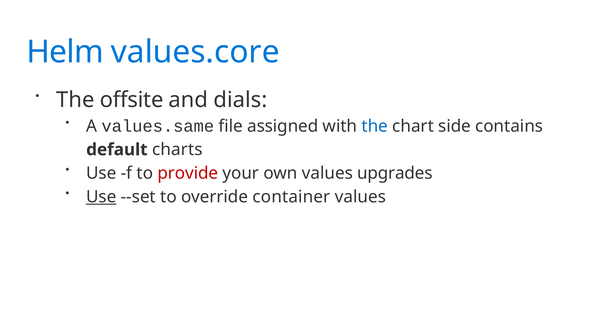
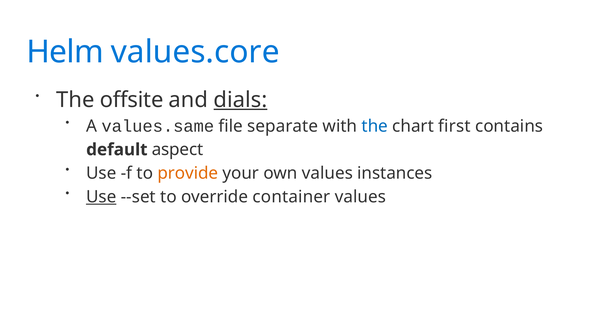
dials underline: none -> present (240, 100)
assigned: assigned -> separate (283, 126)
side: side -> first (454, 126)
charts: charts -> aspect (178, 150)
provide colour: red -> orange (188, 173)
upgrades: upgrades -> instances (395, 173)
